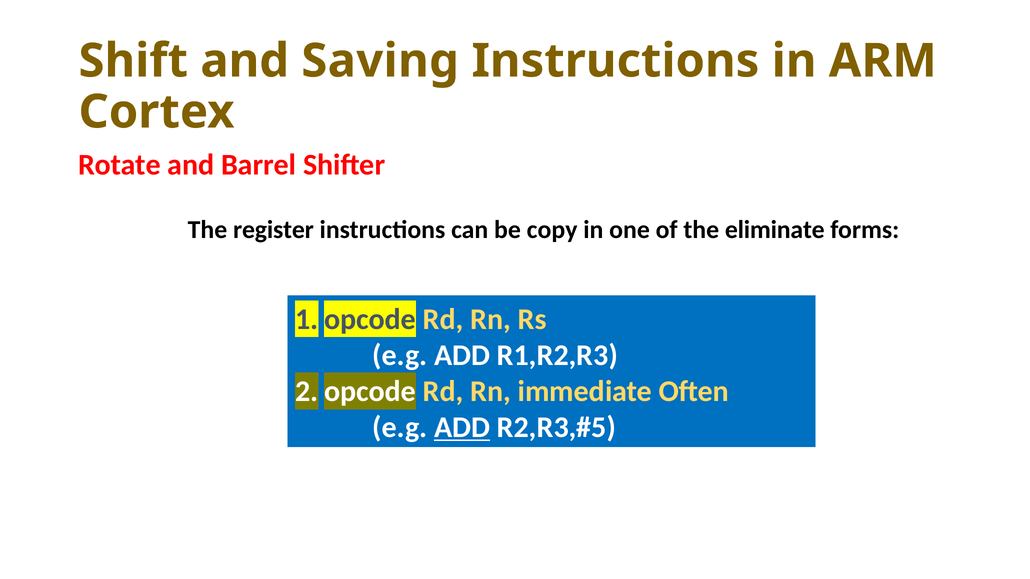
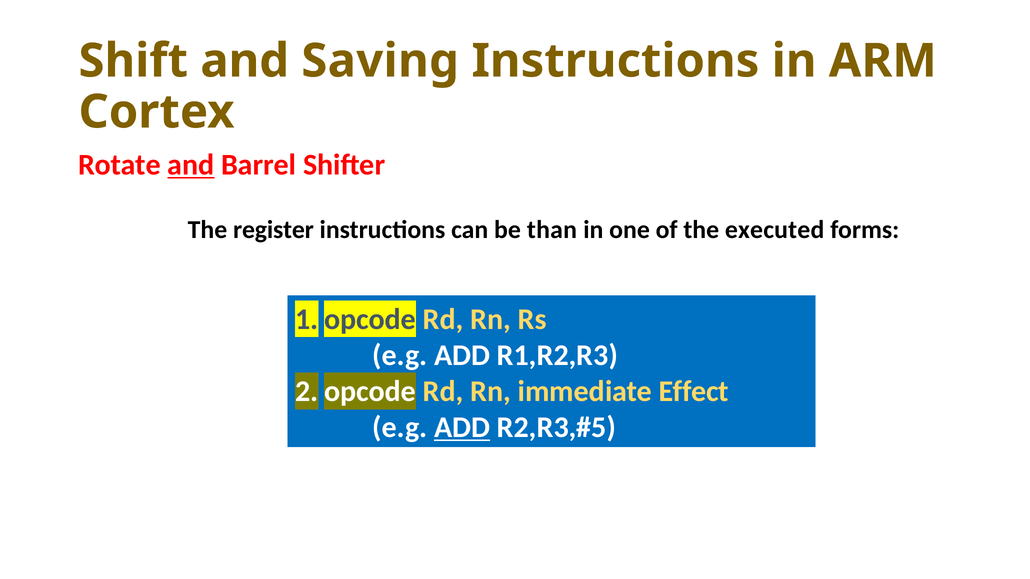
and underline: none -> present (191, 165)
copy: copy -> than (552, 230)
eliminate: eliminate -> executed (775, 230)
Often: Often -> Effect (694, 392)
